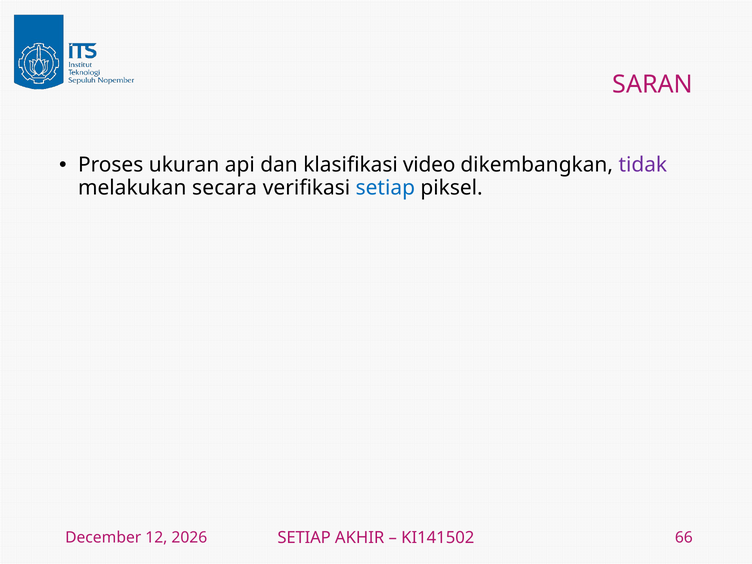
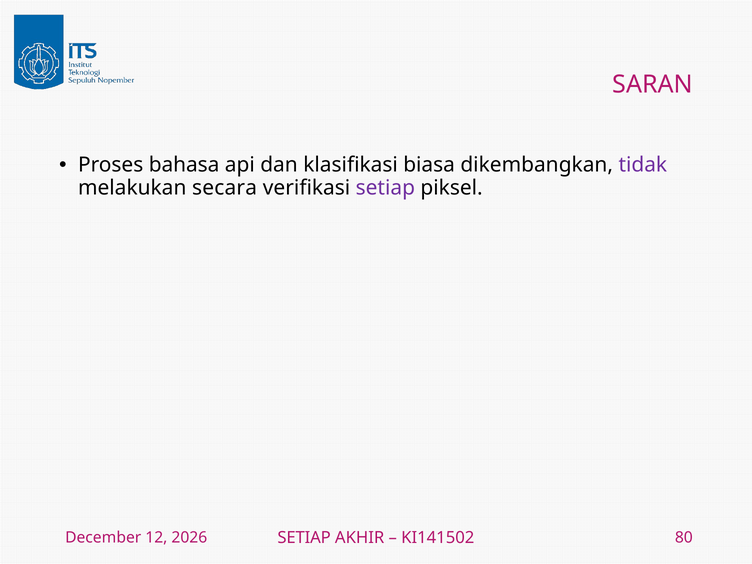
ukuran: ukuran -> bahasa (184, 165)
video: video -> biasa (429, 165)
setiap colour: blue -> purple (385, 188)
66: 66 -> 80 (684, 538)
